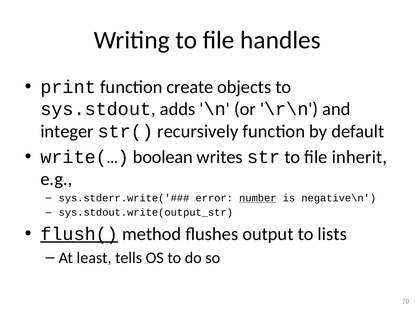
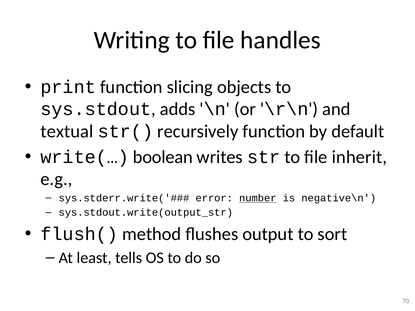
create: create -> slicing (190, 87)
integer: integer -> textual (67, 131)
flush( underline: present -> none (79, 234)
lists: lists -> sort (332, 234)
